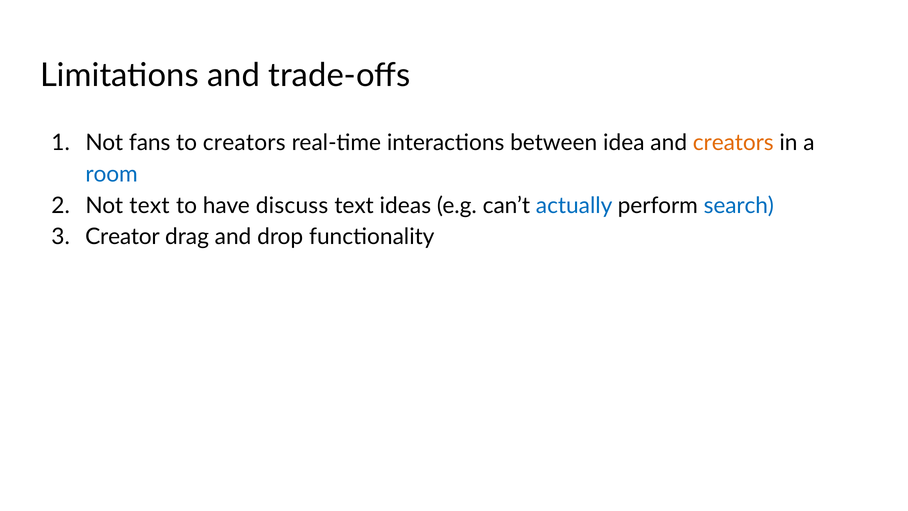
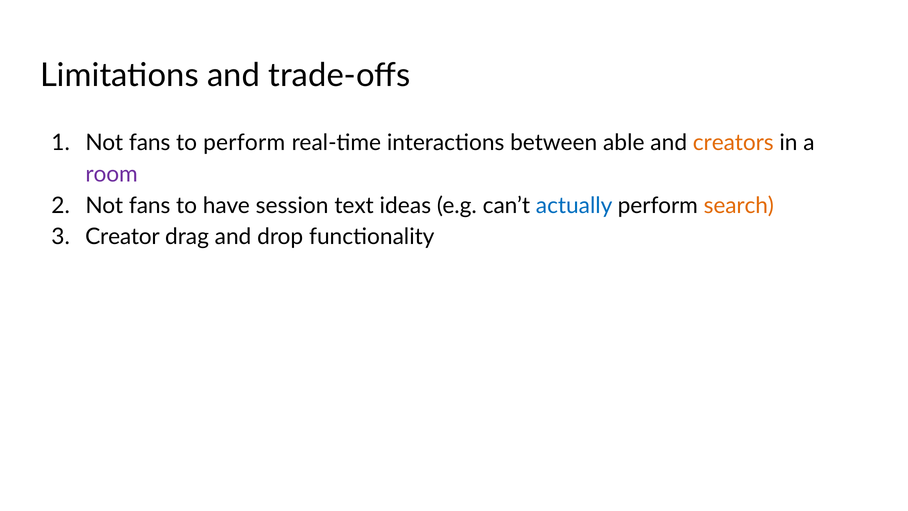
to creators: creators -> perform (244, 143)
idea: idea -> able (624, 143)
room colour: blue -> purple (112, 174)
text: text -> fans (150, 205)
discuss: discuss -> session (292, 205)
search colour: blue -> orange (739, 205)
